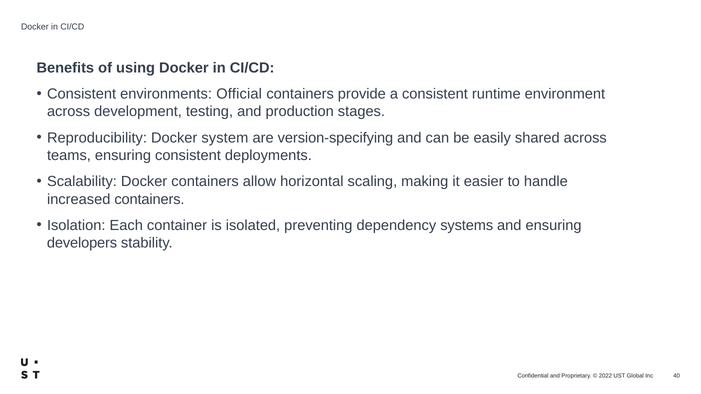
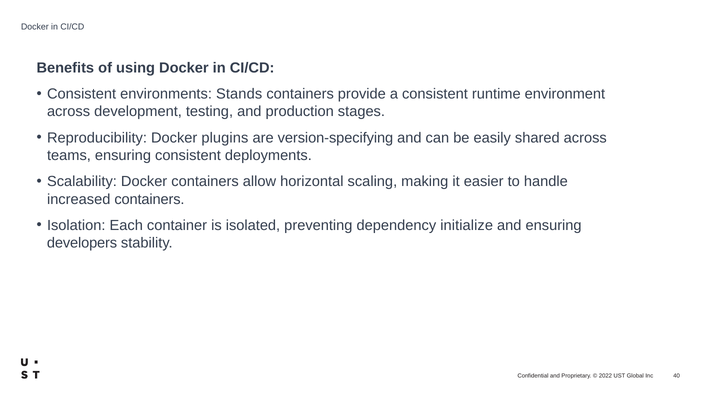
Official: Official -> Stands (239, 94)
system: system -> plugins (225, 138)
systems: systems -> initialize (467, 226)
